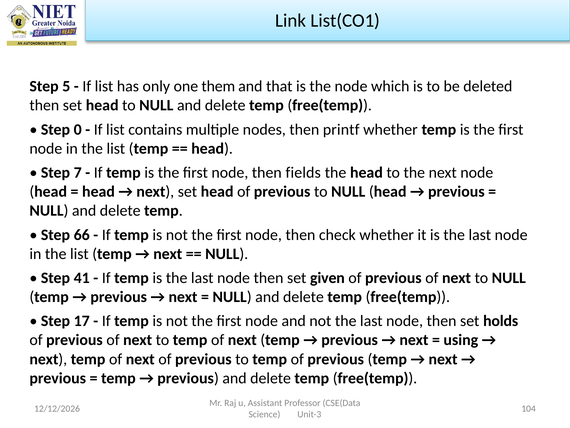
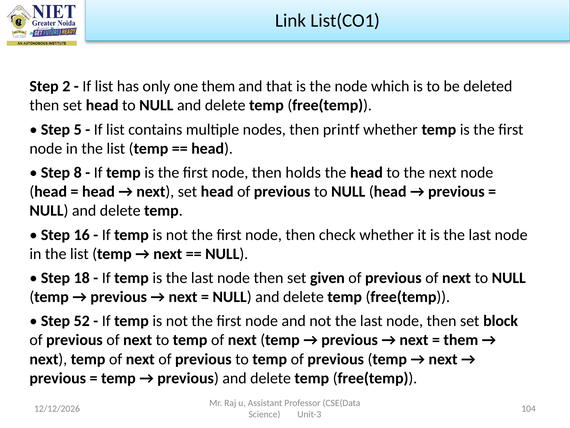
5: 5 -> 2 (66, 86)
0: 0 -> 5 (78, 129)
7: 7 -> 8 (78, 172)
fields: fields -> holds (303, 172)
66: 66 -> 16 (82, 235)
41: 41 -> 18 (82, 278)
17: 17 -> 52 (82, 321)
holds: holds -> block (501, 321)
using: using -> them (461, 340)
